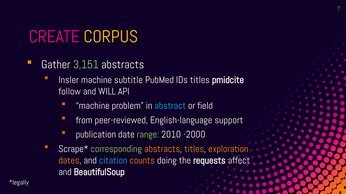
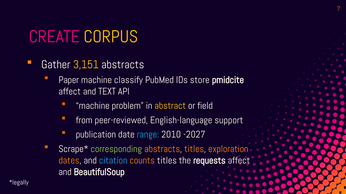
3,151 colour: light green -> yellow (86, 65)
Insler: Insler -> Paper (69, 80)
subtitle: subtitle -> classify (129, 80)
IDs titles: titles -> store (200, 80)
follow: follow -> affect (70, 92)
WILL: WILL -> TEXT (107, 92)
abstract colour: light blue -> yellow (170, 106)
range colour: light green -> light blue (148, 135)
-2000: -2000 -> -2027 (194, 135)
counts doing: doing -> titles (167, 161)
